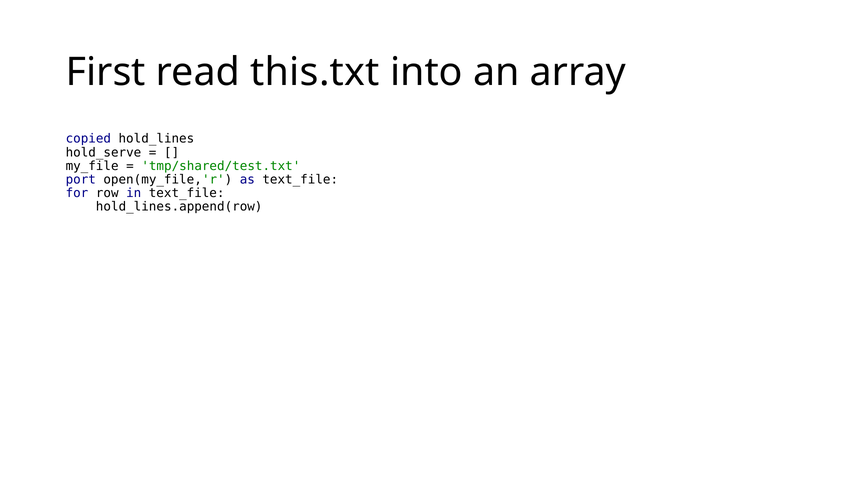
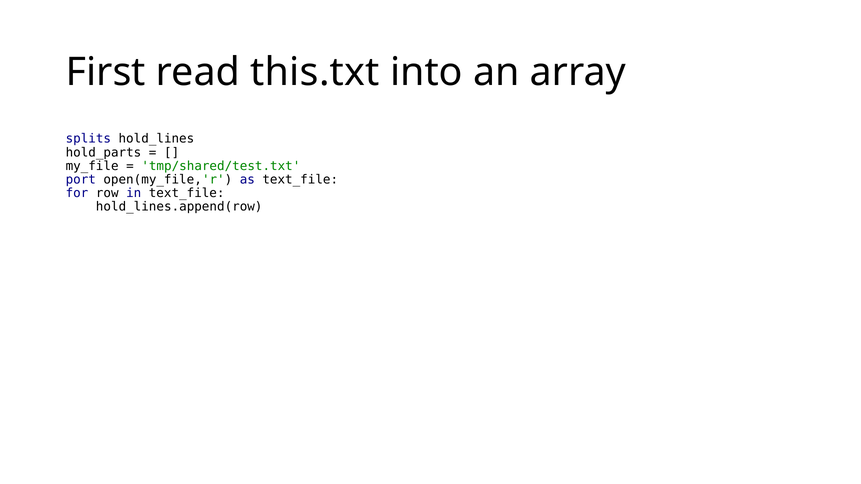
copied: copied -> splits (88, 139)
hold_serve: hold_serve -> hold_parts (103, 152)
